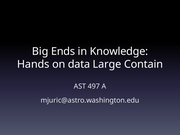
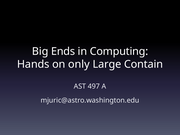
Knowledge: Knowledge -> Computing (119, 51)
data: data -> only (79, 64)
